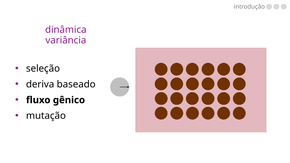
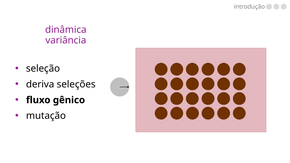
baseado: baseado -> seleções (76, 84)
